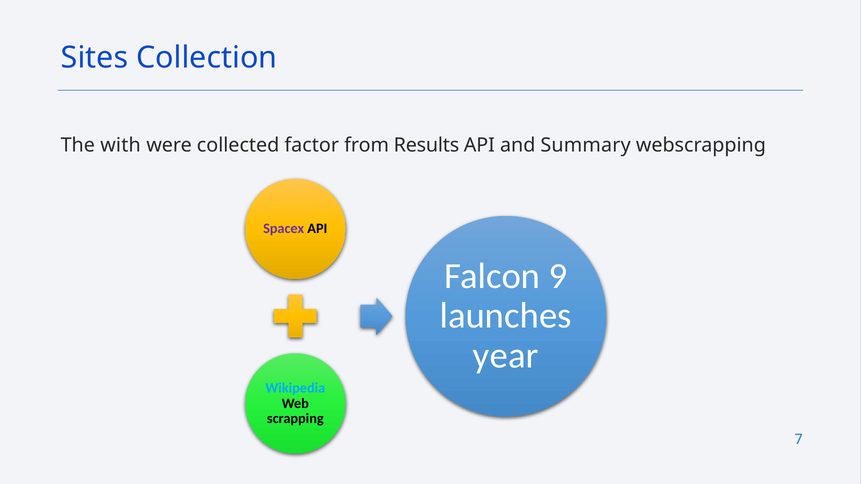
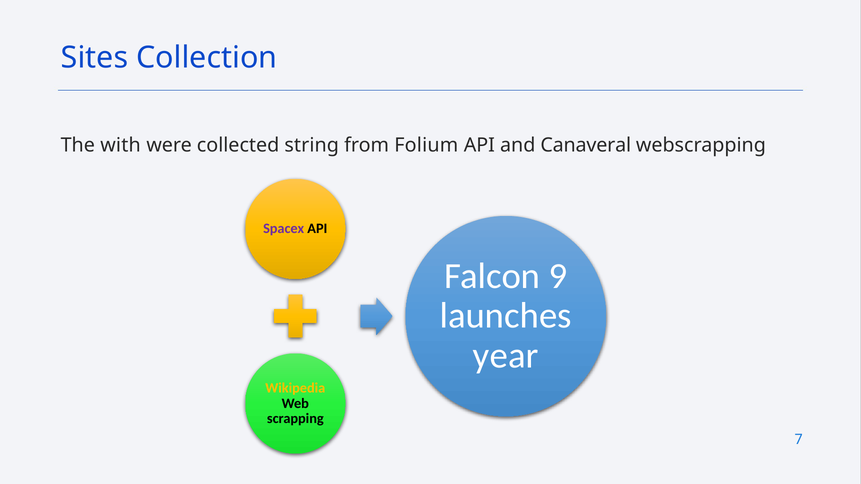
factor: factor -> string (312, 145)
Results: Results -> Folium (426, 145)
Summary: Summary -> Canaveral (586, 145)
Wikipedia colour: light blue -> yellow (295, 388)
